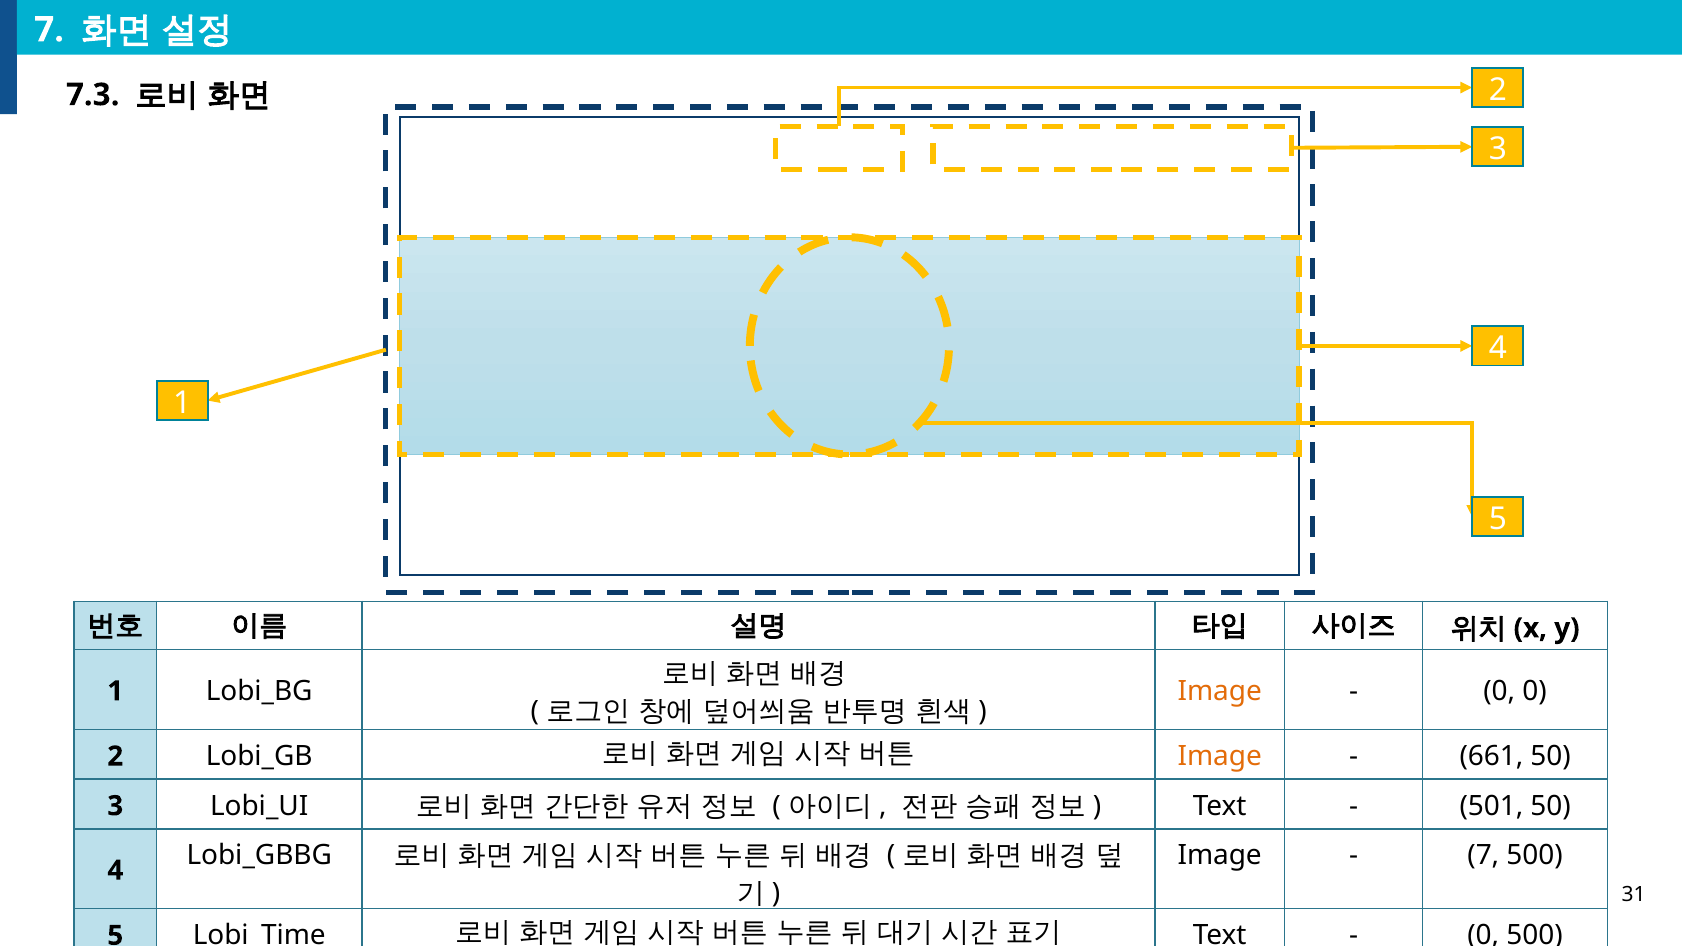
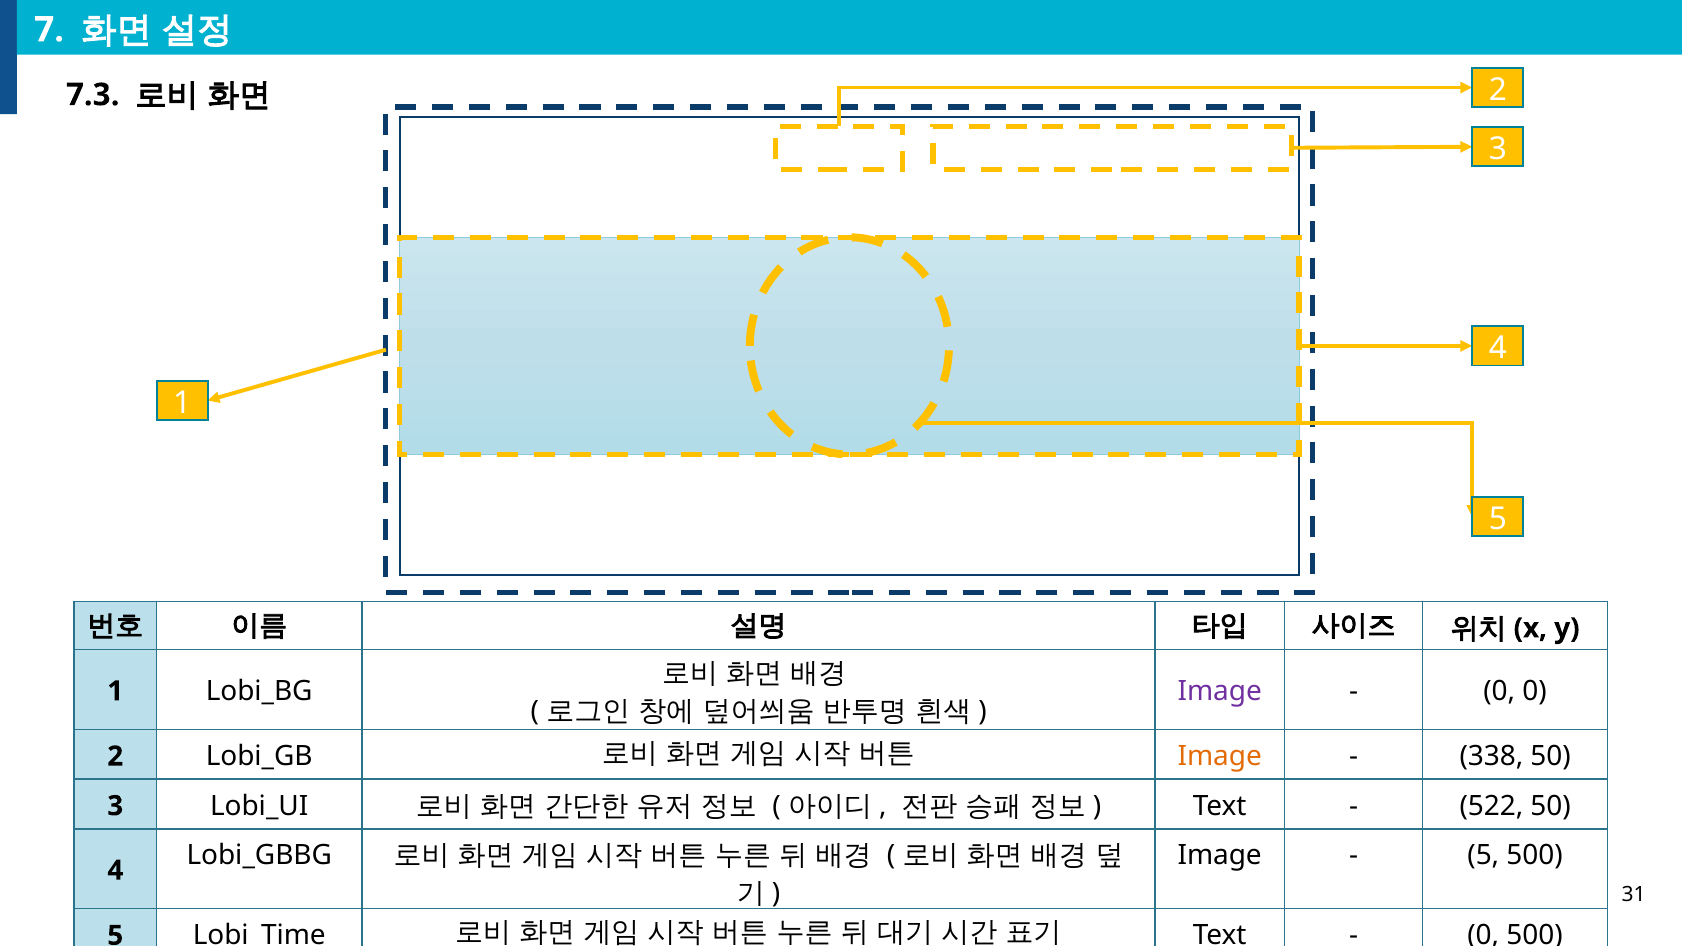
Image colour: orange -> purple (1220, 691)
661: 661 -> 338 (1491, 756)
501: 501 -> 522 (1491, 806)
7: 7 -> 5 (1483, 856)
